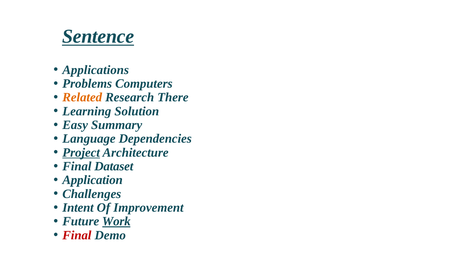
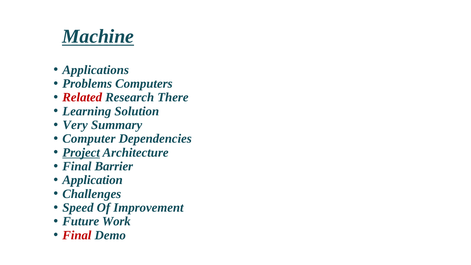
Sentence: Sentence -> Machine (98, 36)
Related colour: orange -> red (82, 97)
Easy: Easy -> Very (75, 125)
Language: Language -> Computer (89, 139)
Dataset: Dataset -> Barrier (114, 166)
Intent: Intent -> Speed (78, 208)
Work underline: present -> none (116, 221)
